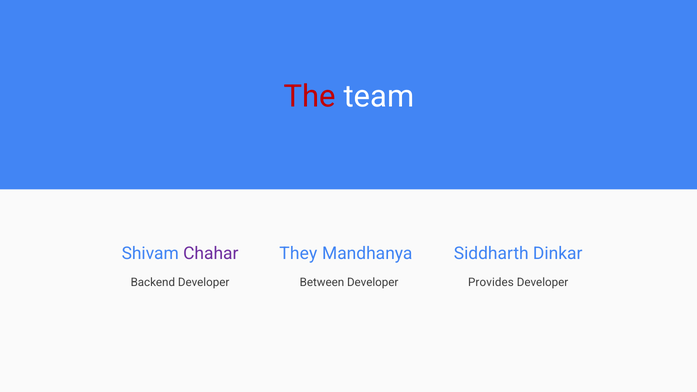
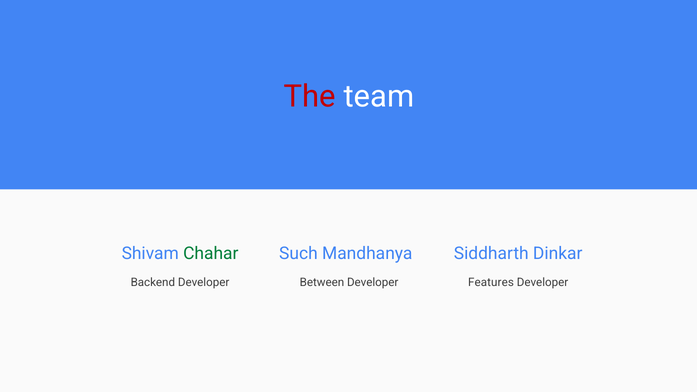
Chahar colour: purple -> green (211, 254)
They: They -> Such (298, 254)
Provides: Provides -> Features (491, 283)
